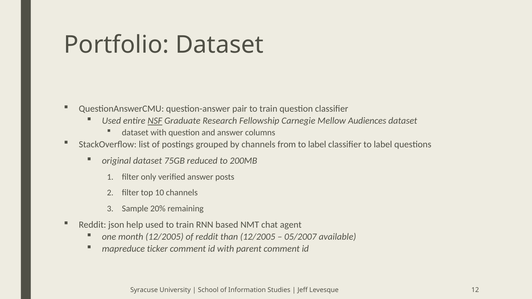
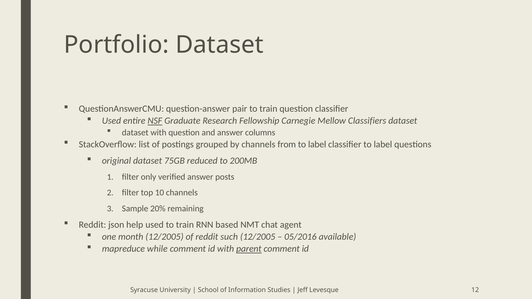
Audiences: Audiences -> Classifiers (367, 121)
than: than -> such (229, 237)
05/2007: 05/2007 -> 05/2016 (300, 237)
ticker: ticker -> while (157, 249)
parent underline: none -> present (249, 249)
